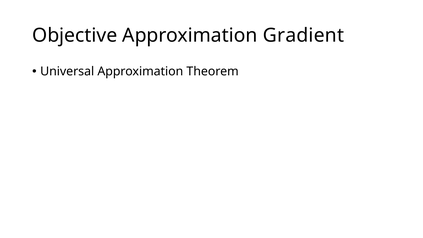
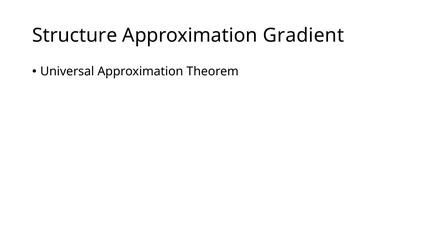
Objective: Objective -> Structure (75, 36)
